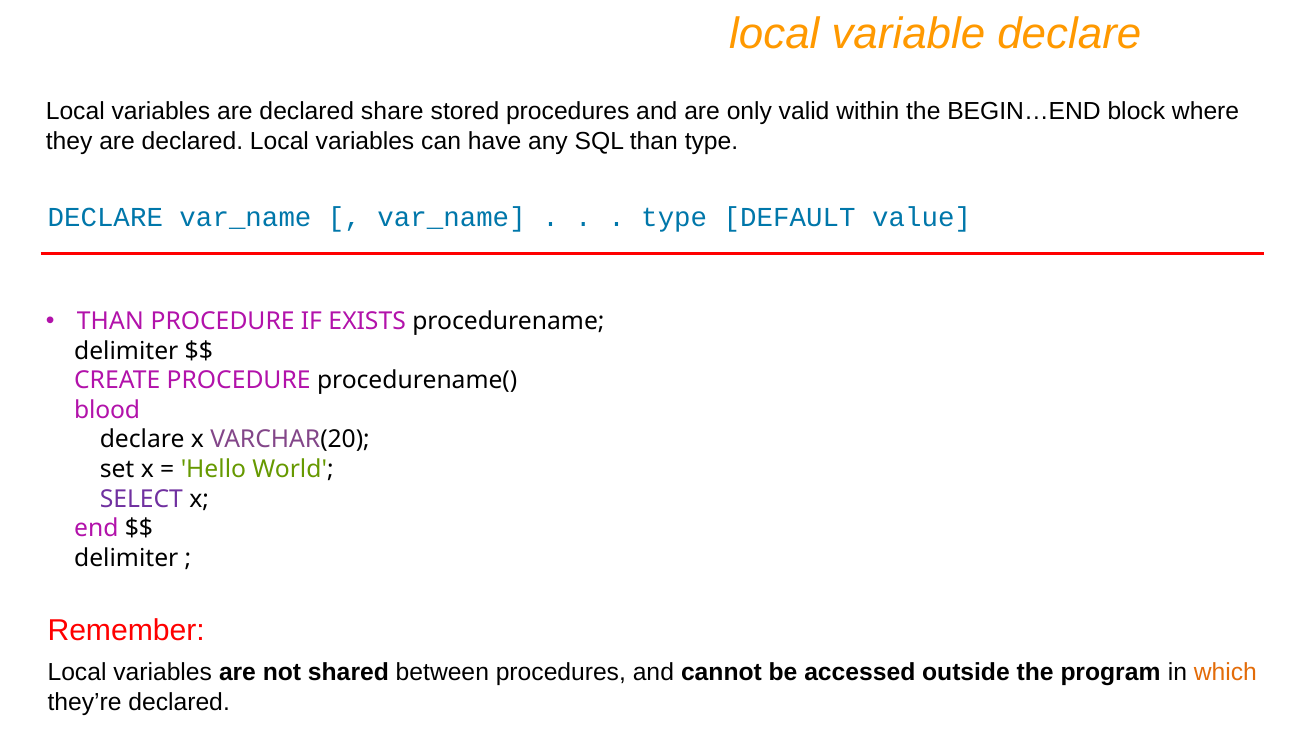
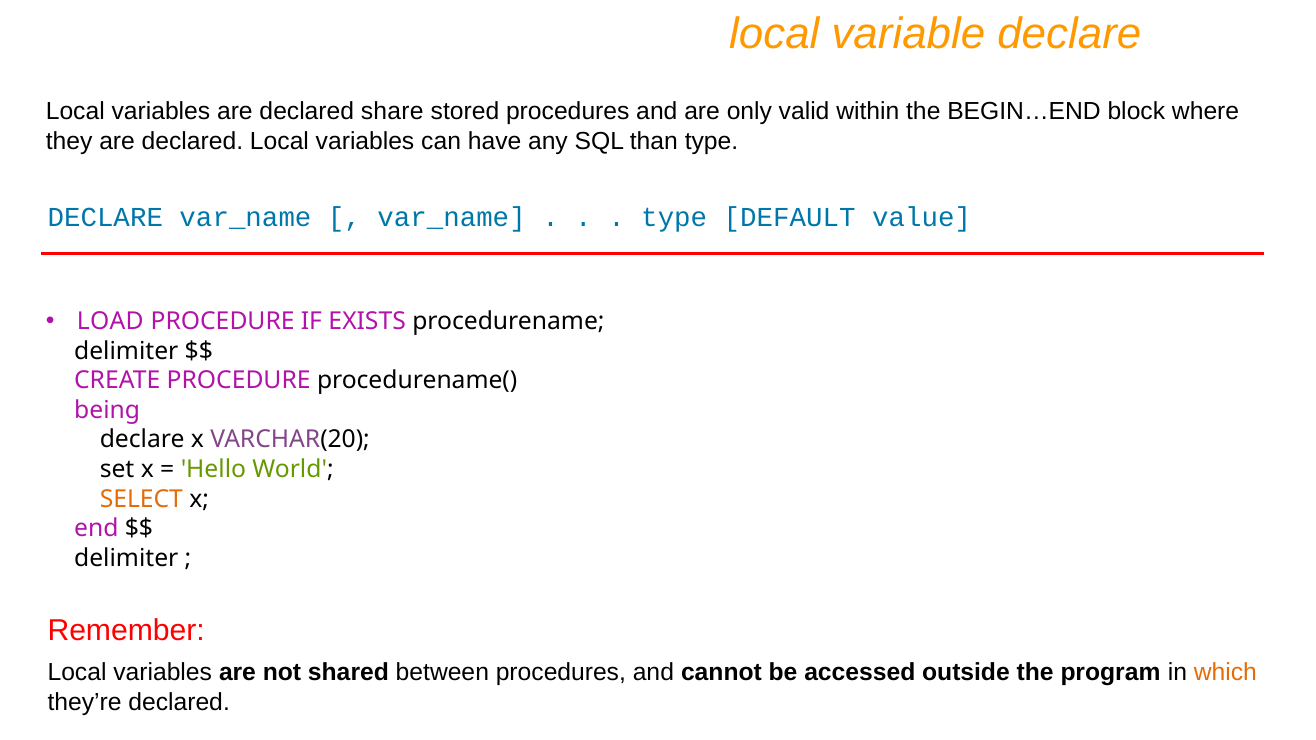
THAN: THAN -> LOAD (110, 322)
blood: blood -> being (107, 410)
SELECT colour: purple -> orange (141, 499)
